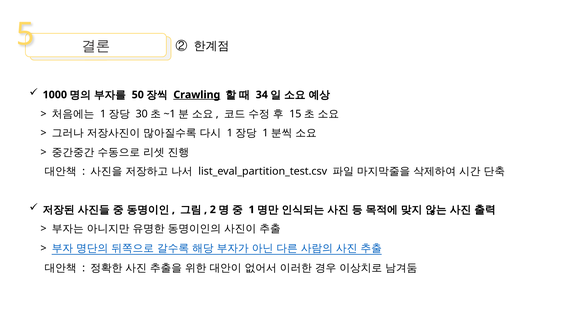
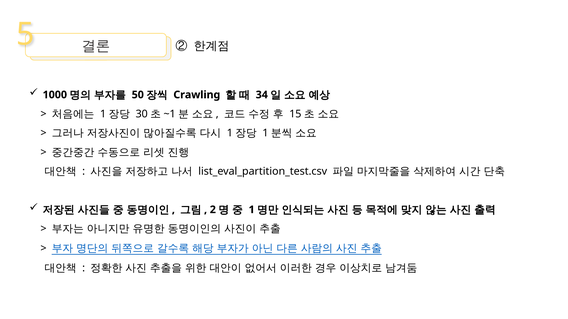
Crawling underline: present -> none (197, 95)
